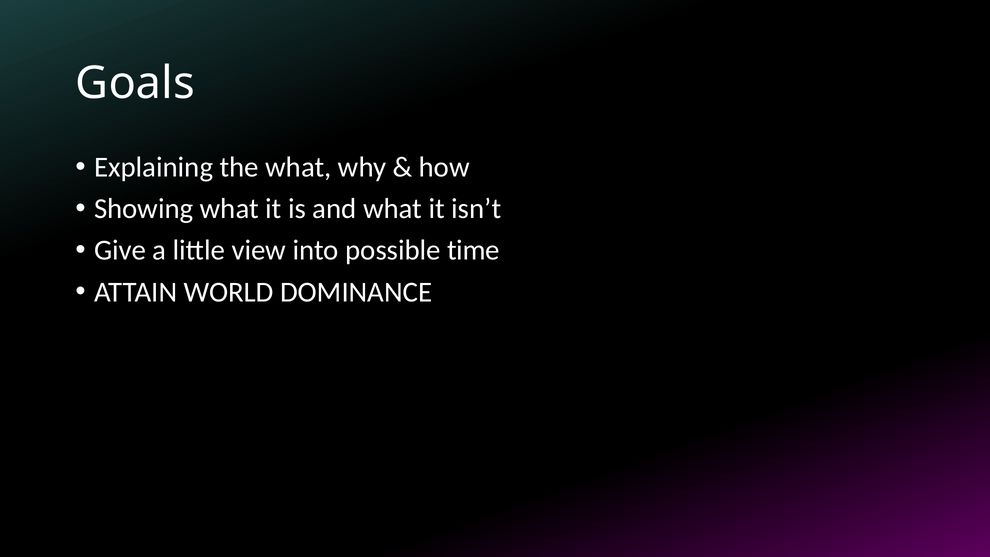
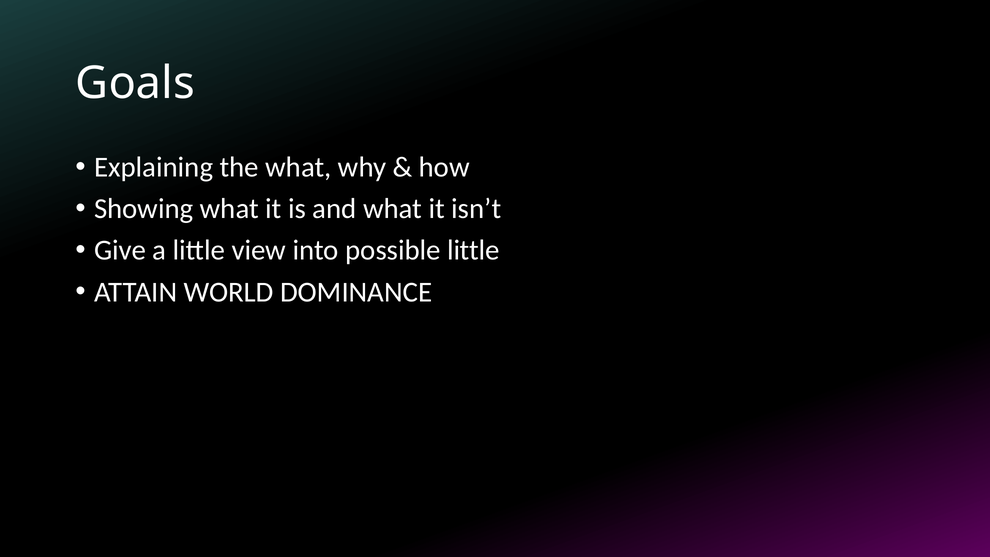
possible time: time -> little (473, 250)
